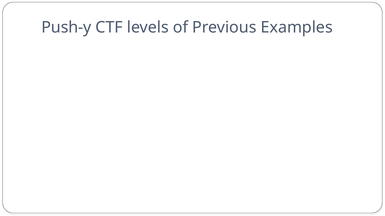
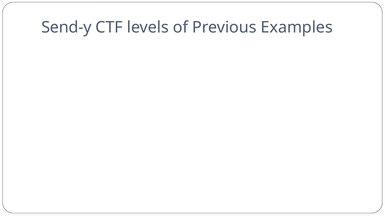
Push-y: Push-y -> Send-y (66, 28)
